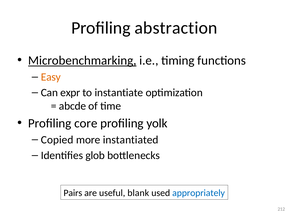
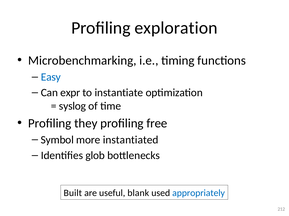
abstraction: abstraction -> exploration (176, 28)
Microbenchmarking underline: present -> none (82, 61)
Easy colour: orange -> blue (51, 77)
abcde: abcde -> syslog (73, 106)
core: core -> they (86, 124)
yolk: yolk -> free (157, 124)
Copied: Copied -> Symbol (57, 140)
Pairs: Pairs -> Built (73, 194)
